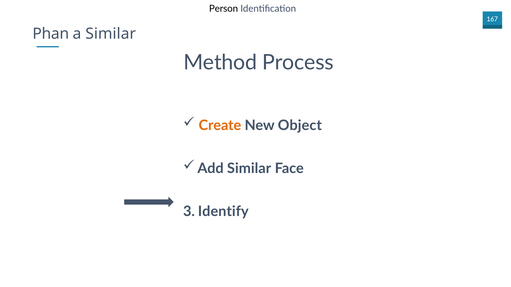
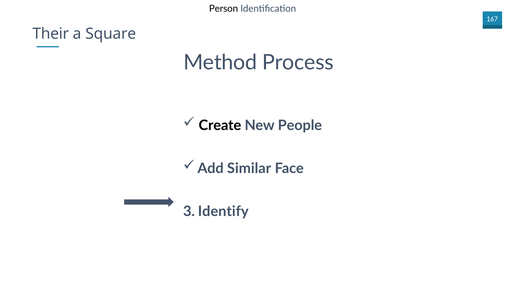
Phan: Phan -> Their (51, 34)
a Similar: Similar -> Square (111, 34)
Create colour: orange -> black (220, 126)
Object: Object -> People (300, 126)
